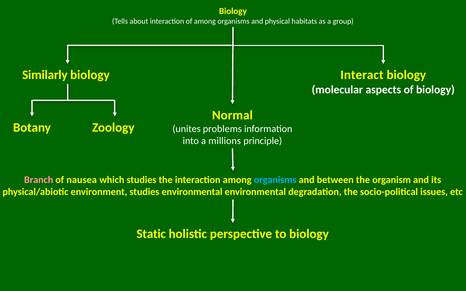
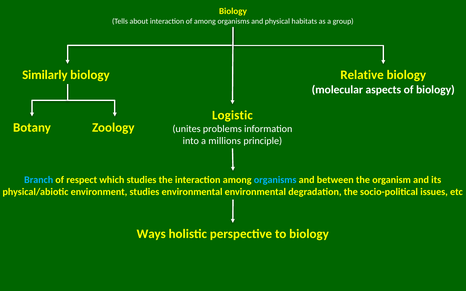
Interact: Interact -> Relative (362, 75)
Normal: Normal -> Logistic (232, 115)
Branch colour: pink -> light blue (39, 180)
nausea: nausea -> respect (82, 180)
Static: Static -> Ways (151, 234)
